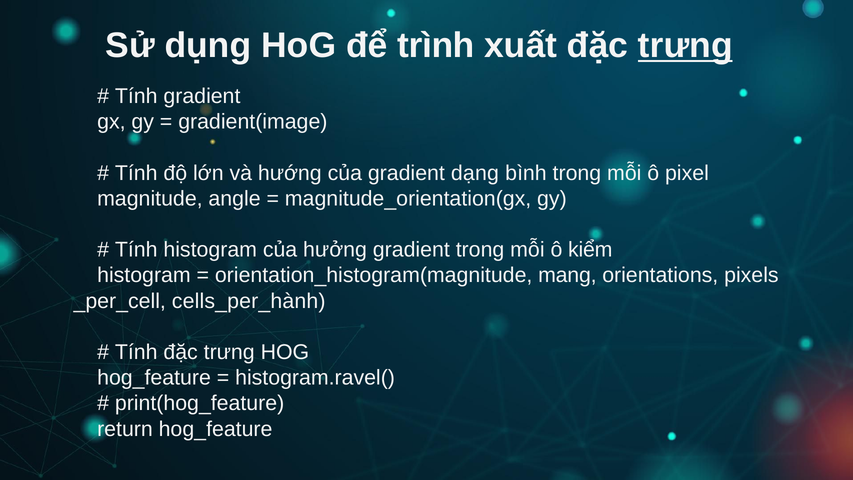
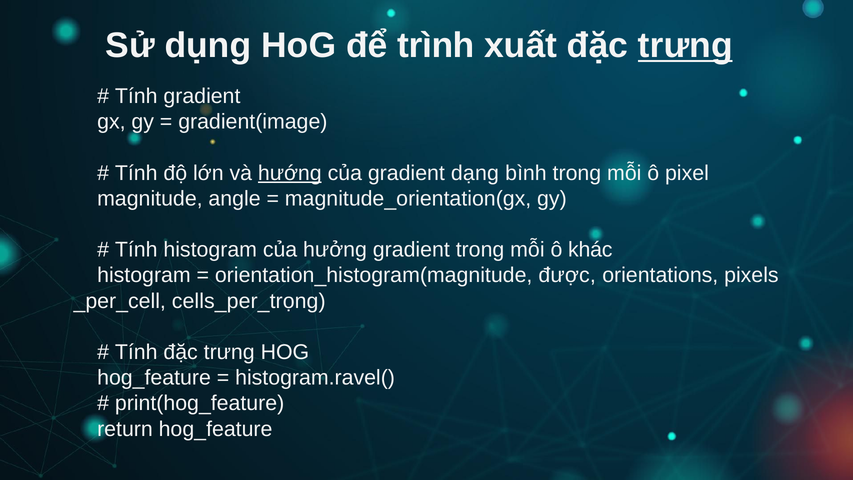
hướng underline: none -> present (290, 173)
kiểm: kiểm -> khác (590, 250)
mang: mang -> được (567, 275)
cells_per_hành: cells_per_hành -> cells_per_trọng (249, 301)
